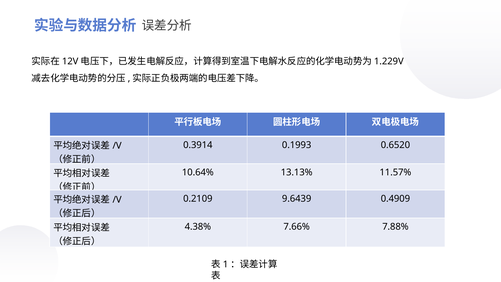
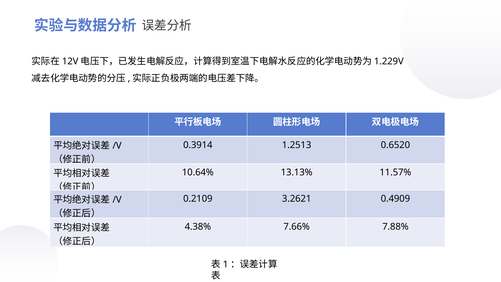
0.1993: 0.1993 -> 1.2513 (297, 145)
9.6439: 9.6439 -> 3.2621 (297, 199)
